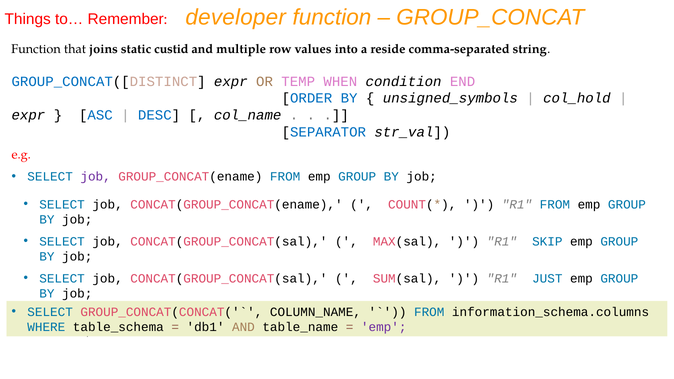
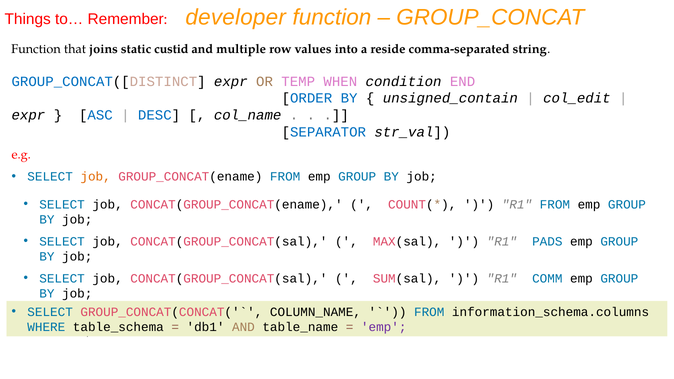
unsigned_symbols: unsigned_symbols -> unsigned_contain (450, 98)
col_hold: col_hold -> col_edit (577, 98)
job colour: purple -> orange (96, 177)
SKIP: SKIP -> PADS (547, 242)
JUST: JUST -> COMM (547, 279)
